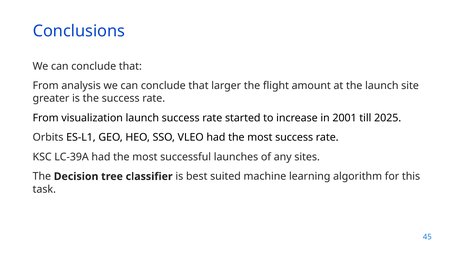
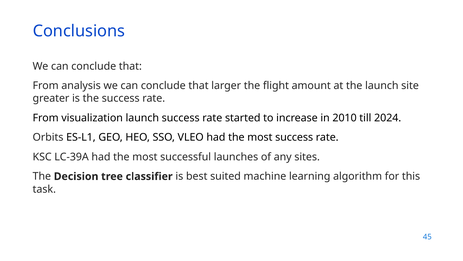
2001: 2001 -> 2010 (345, 118)
2025: 2025 -> 2024 (388, 118)
